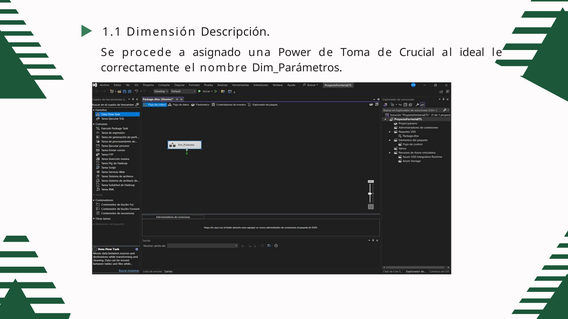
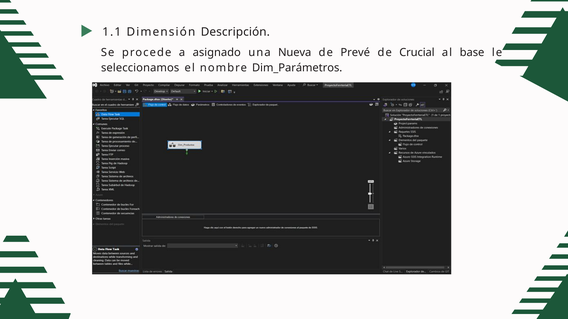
Power: Power -> Nueva (295, 53)
Toma: Toma -> Prevé (355, 53)
ideal: ideal -> base (472, 53)
correctamente: correctamente -> seleccionamos (140, 68)
